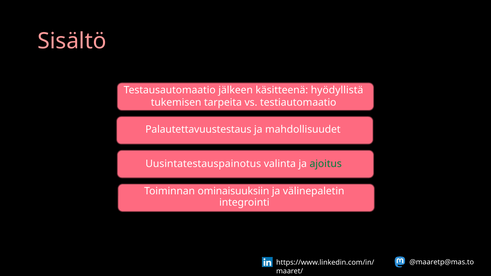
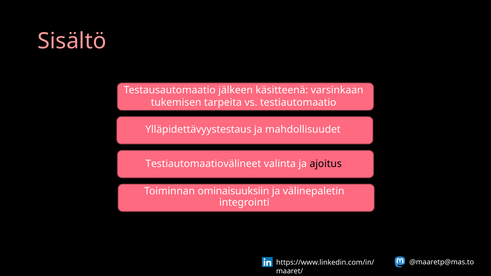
hyödyllistä: hyödyllistä -> varsinkaan (337, 90)
Palautettavuustestaus: Palautettavuustestaus -> Ylläpidettävyystestaus (198, 129)
Uusintatestauspainotus: Uusintatestauspainotus -> Testiautomaatiovälineet (203, 164)
ajoitus colour: green -> black (326, 164)
